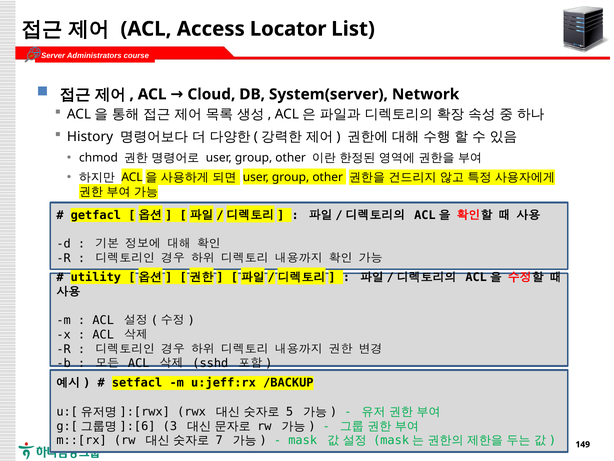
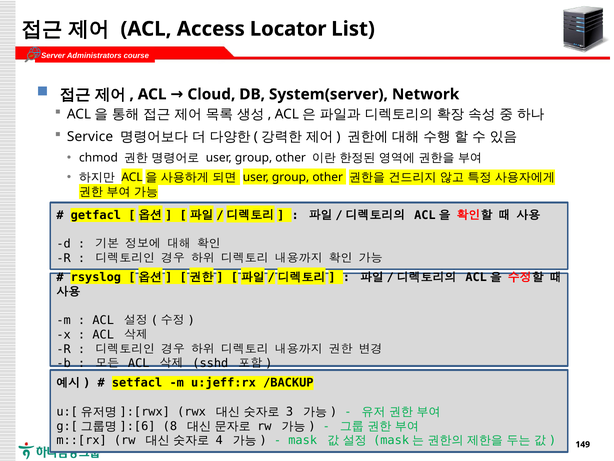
History: History -> Service (90, 137)
utility: utility -> rsyslog (96, 277)
5: 5 -> 3 (290, 411)
3: 3 -> 8 (170, 426)
7: 7 -> 4 (219, 440)
